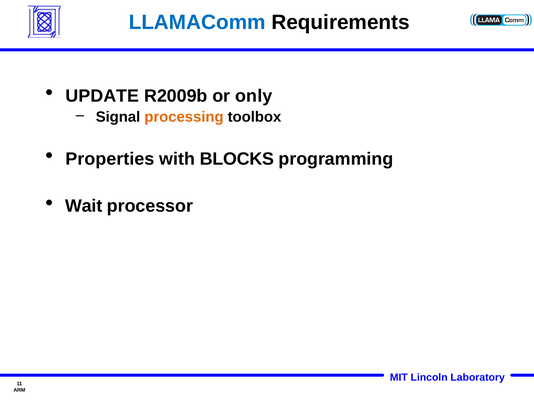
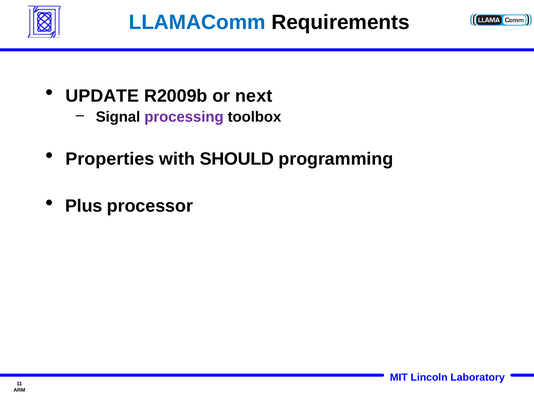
only: only -> next (254, 96)
processing colour: orange -> purple (184, 117)
BLOCKS: BLOCKS -> SHOULD (237, 159)
Wait: Wait -> Plus (84, 206)
